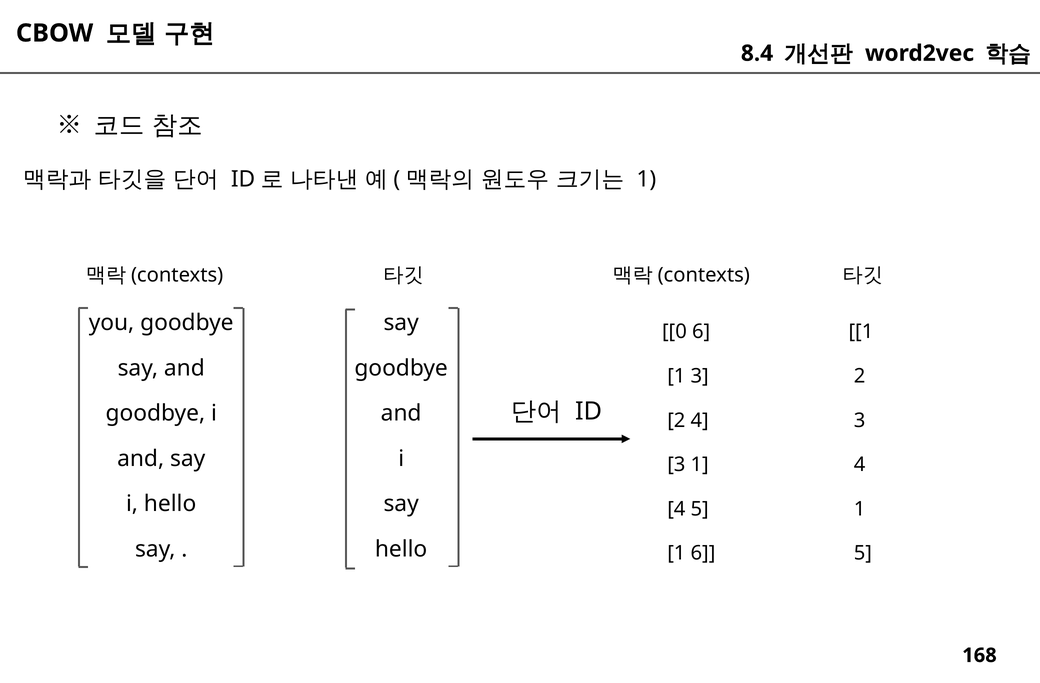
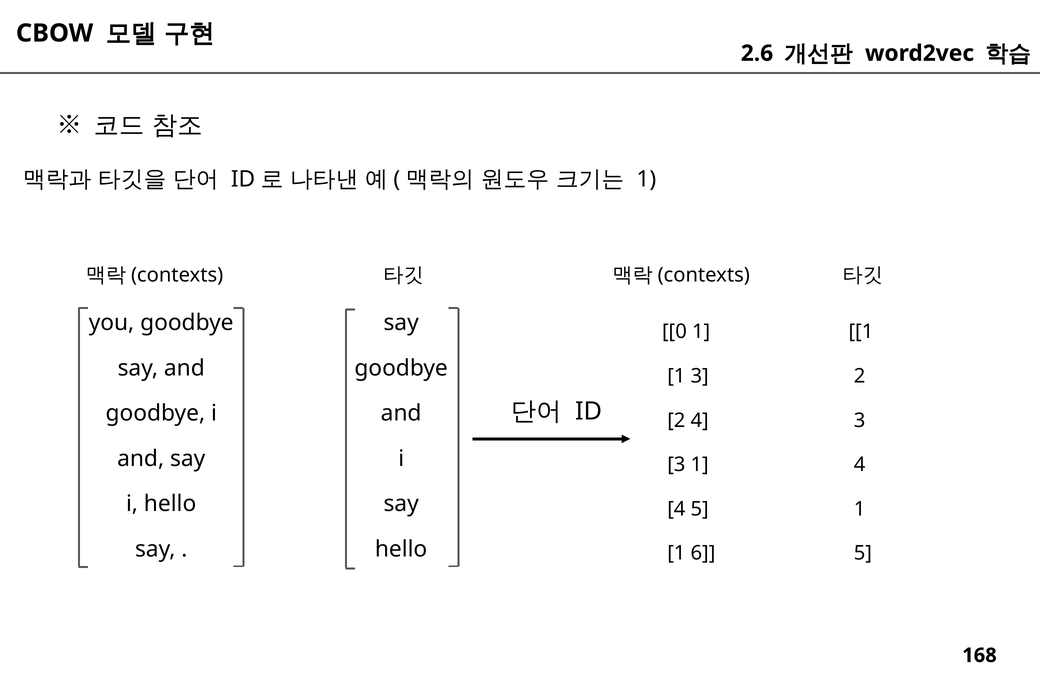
8.4: 8.4 -> 2.6 (757, 53)
0 6: 6 -> 1 (701, 332)
